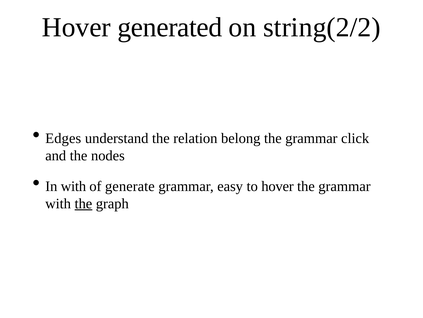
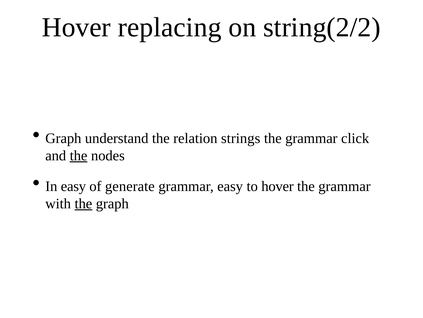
generated: generated -> replacing (170, 27)
Edges: Edges -> Graph (63, 138)
belong: belong -> strings (241, 138)
the underline: none -> present (79, 155)
In with: with -> easy (73, 186)
